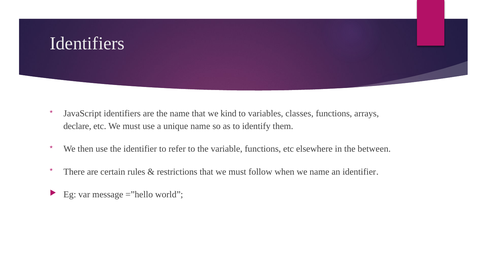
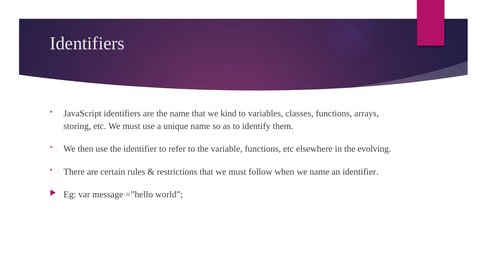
declare: declare -> storing (77, 126)
between: between -> evolving (374, 149)
